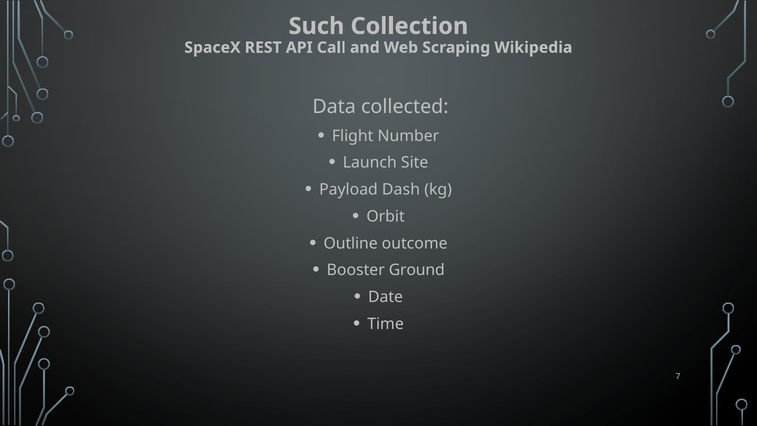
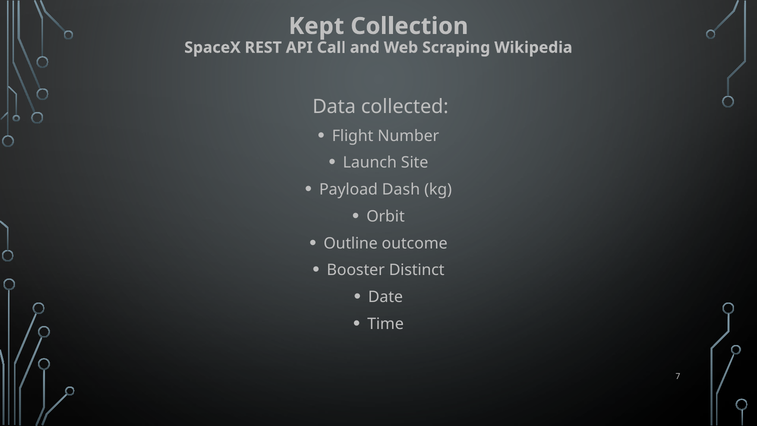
Such: Such -> Kept (316, 26)
Ground: Ground -> Distinct (417, 270)
